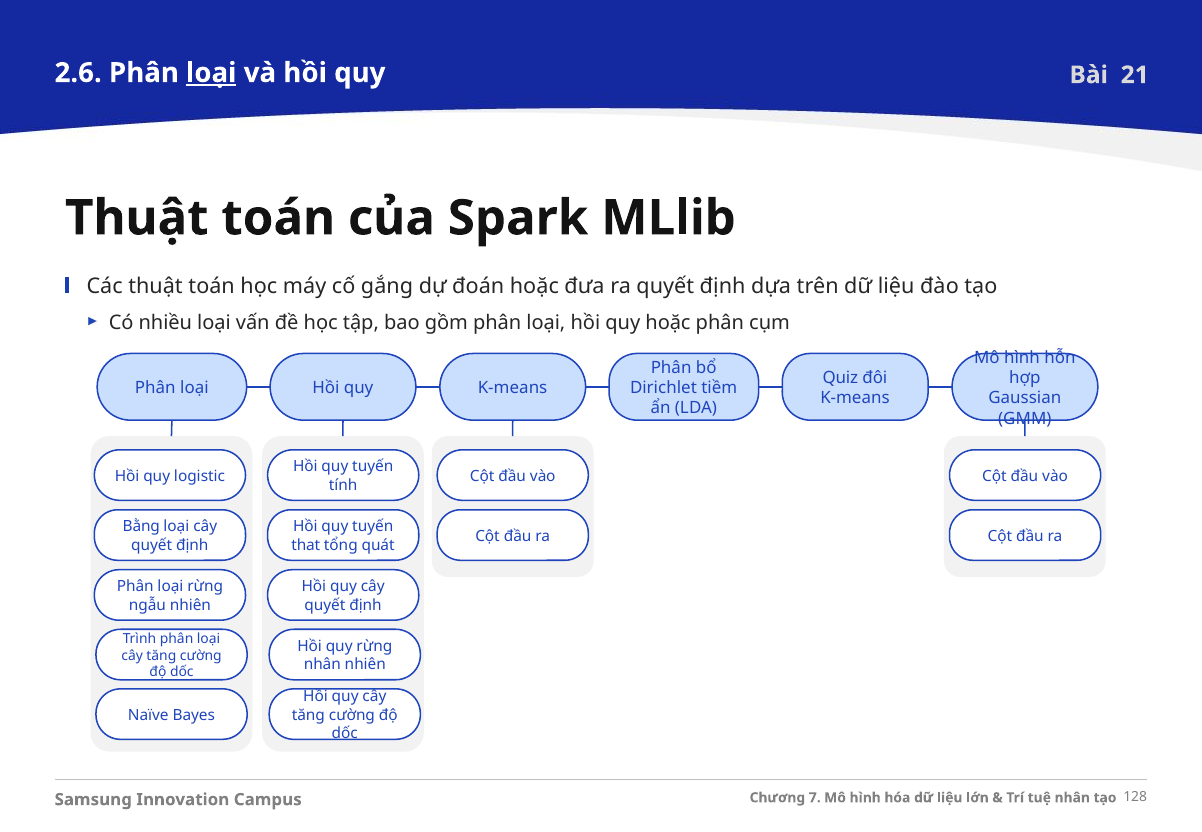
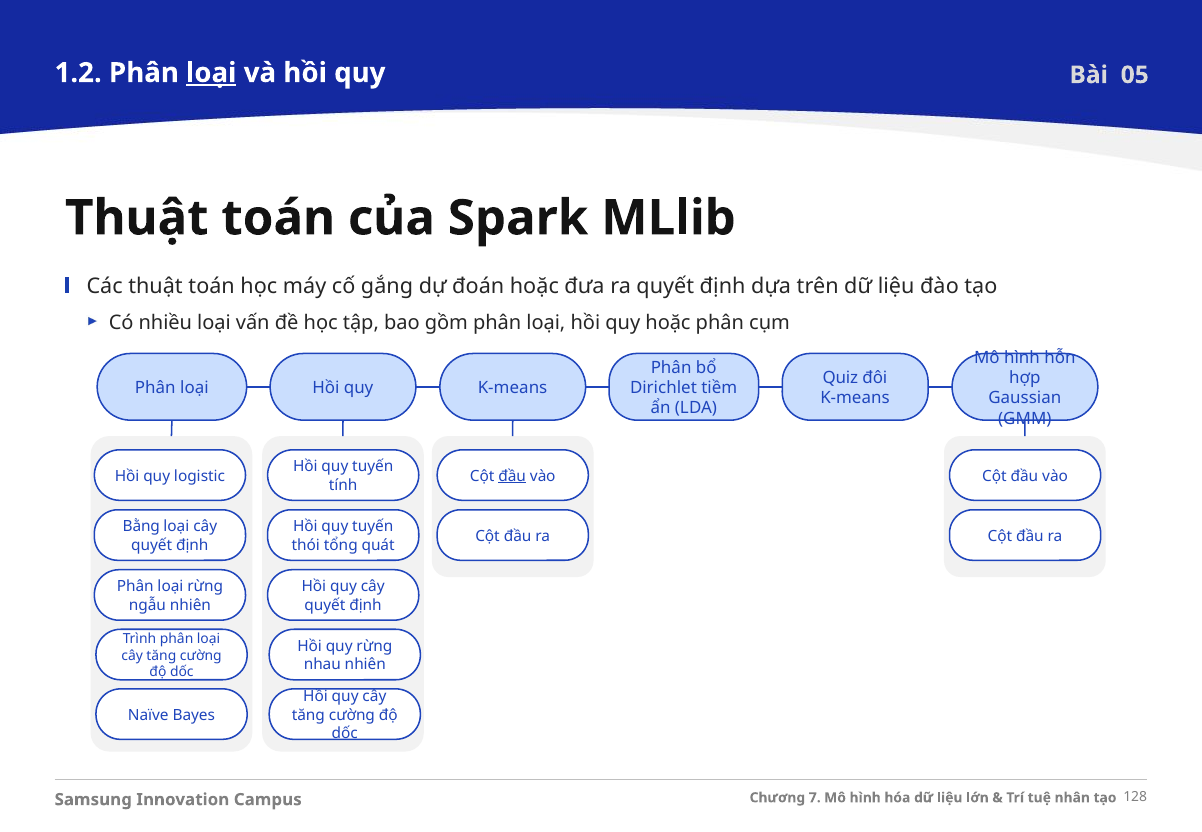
2.6: 2.6 -> 1.2 (78, 73)
21: 21 -> 05 (1135, 75)
đầu underline: none -> present (512, 476)
that: that -> thói (306, 545)
nhân: nhân -> nhau (322, 665)
